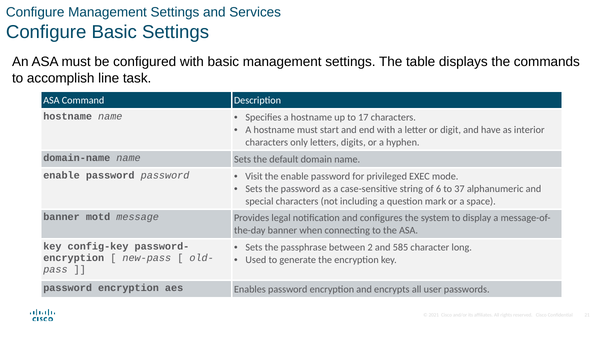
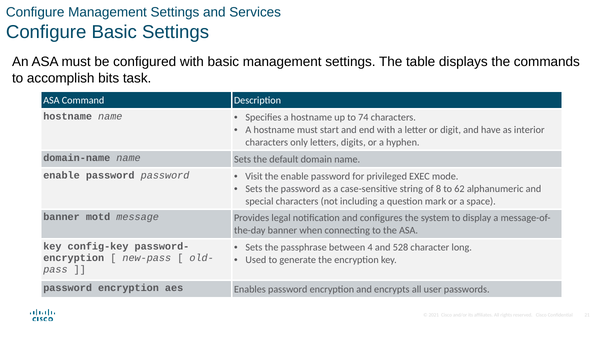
line: line -> bits (109, 78)
17: 17 -> 74 (363, 117)
6: 6 -> 8 (439, 189)
37: 37 -> 62 (459, 189)
2: 2 -> 4 (370, 247)
585: 585 -> 528 (400, 247)
